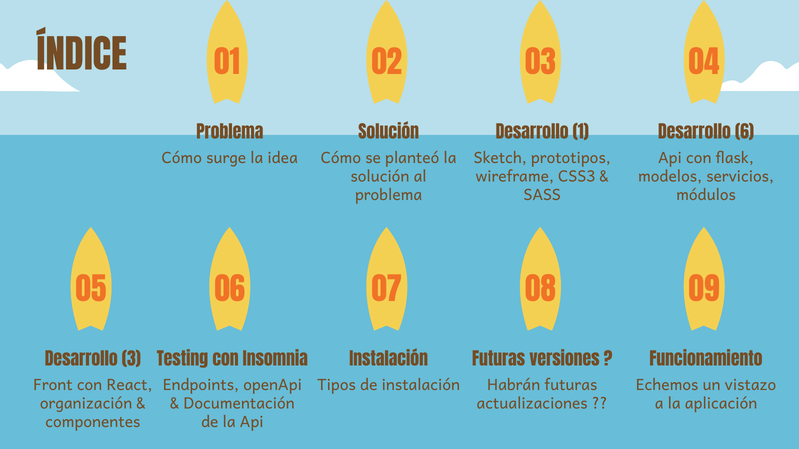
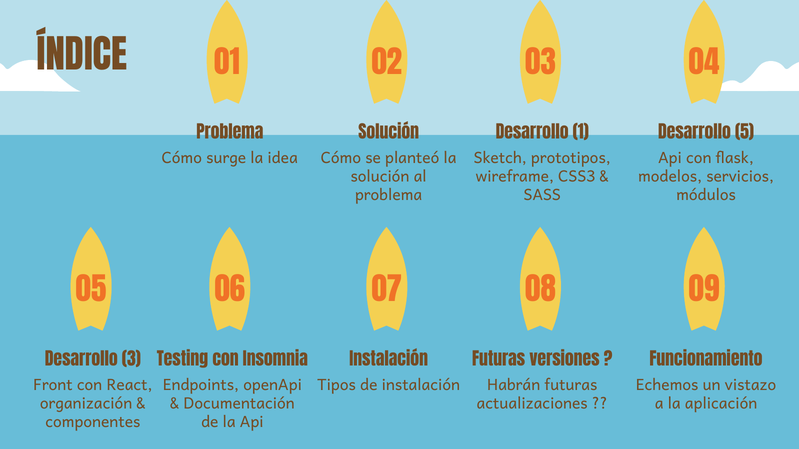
6: 6 -> 5 (745, 133)
